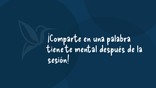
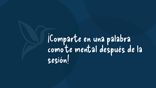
tiene: tiene -> como (56, 49)
